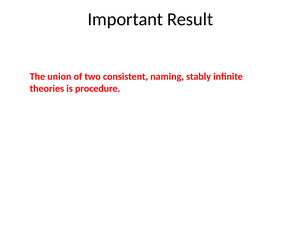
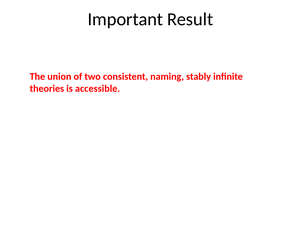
procedure: procedure -> accessible (98, 88)
